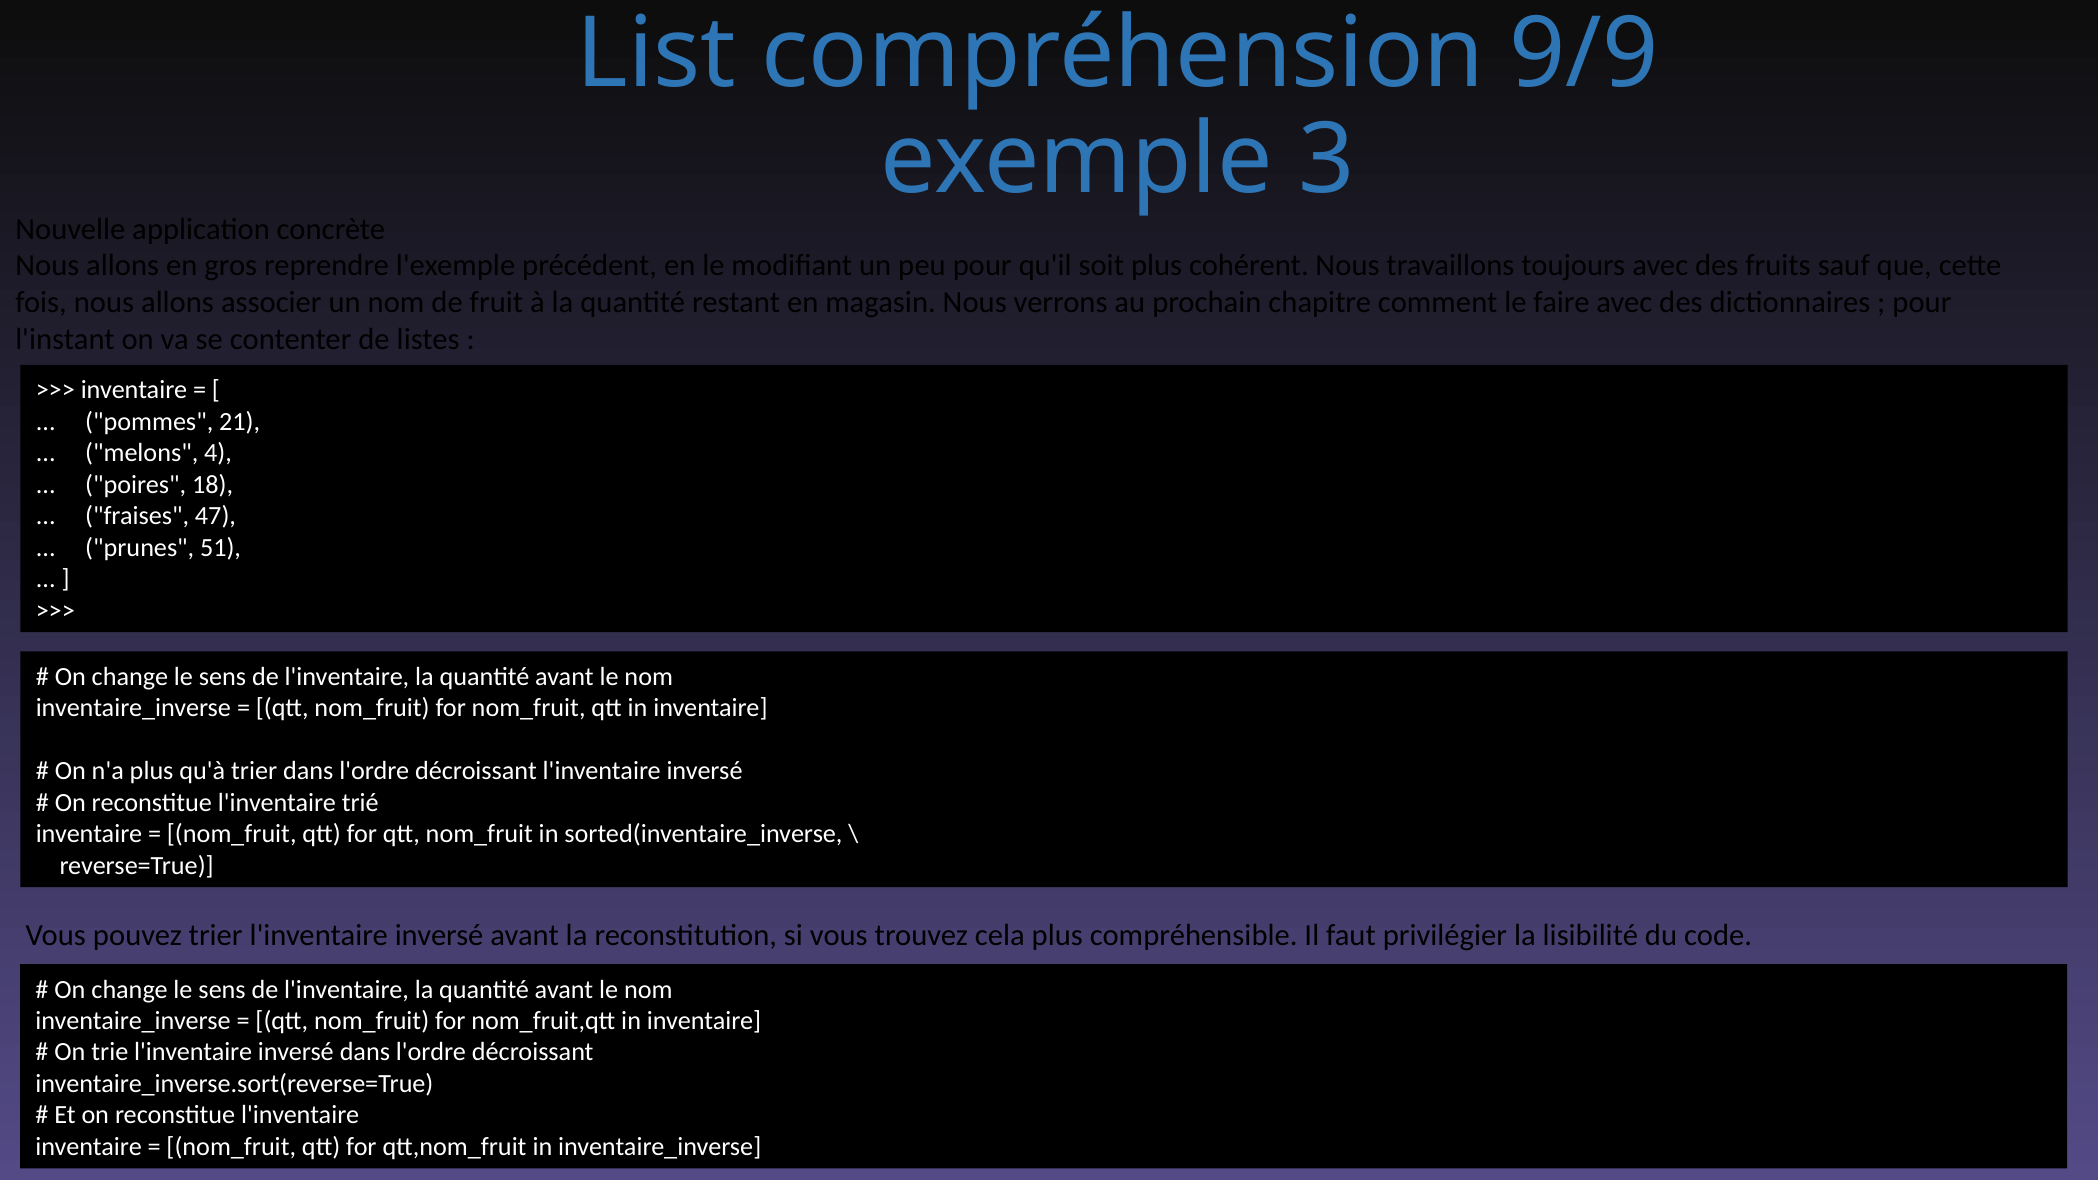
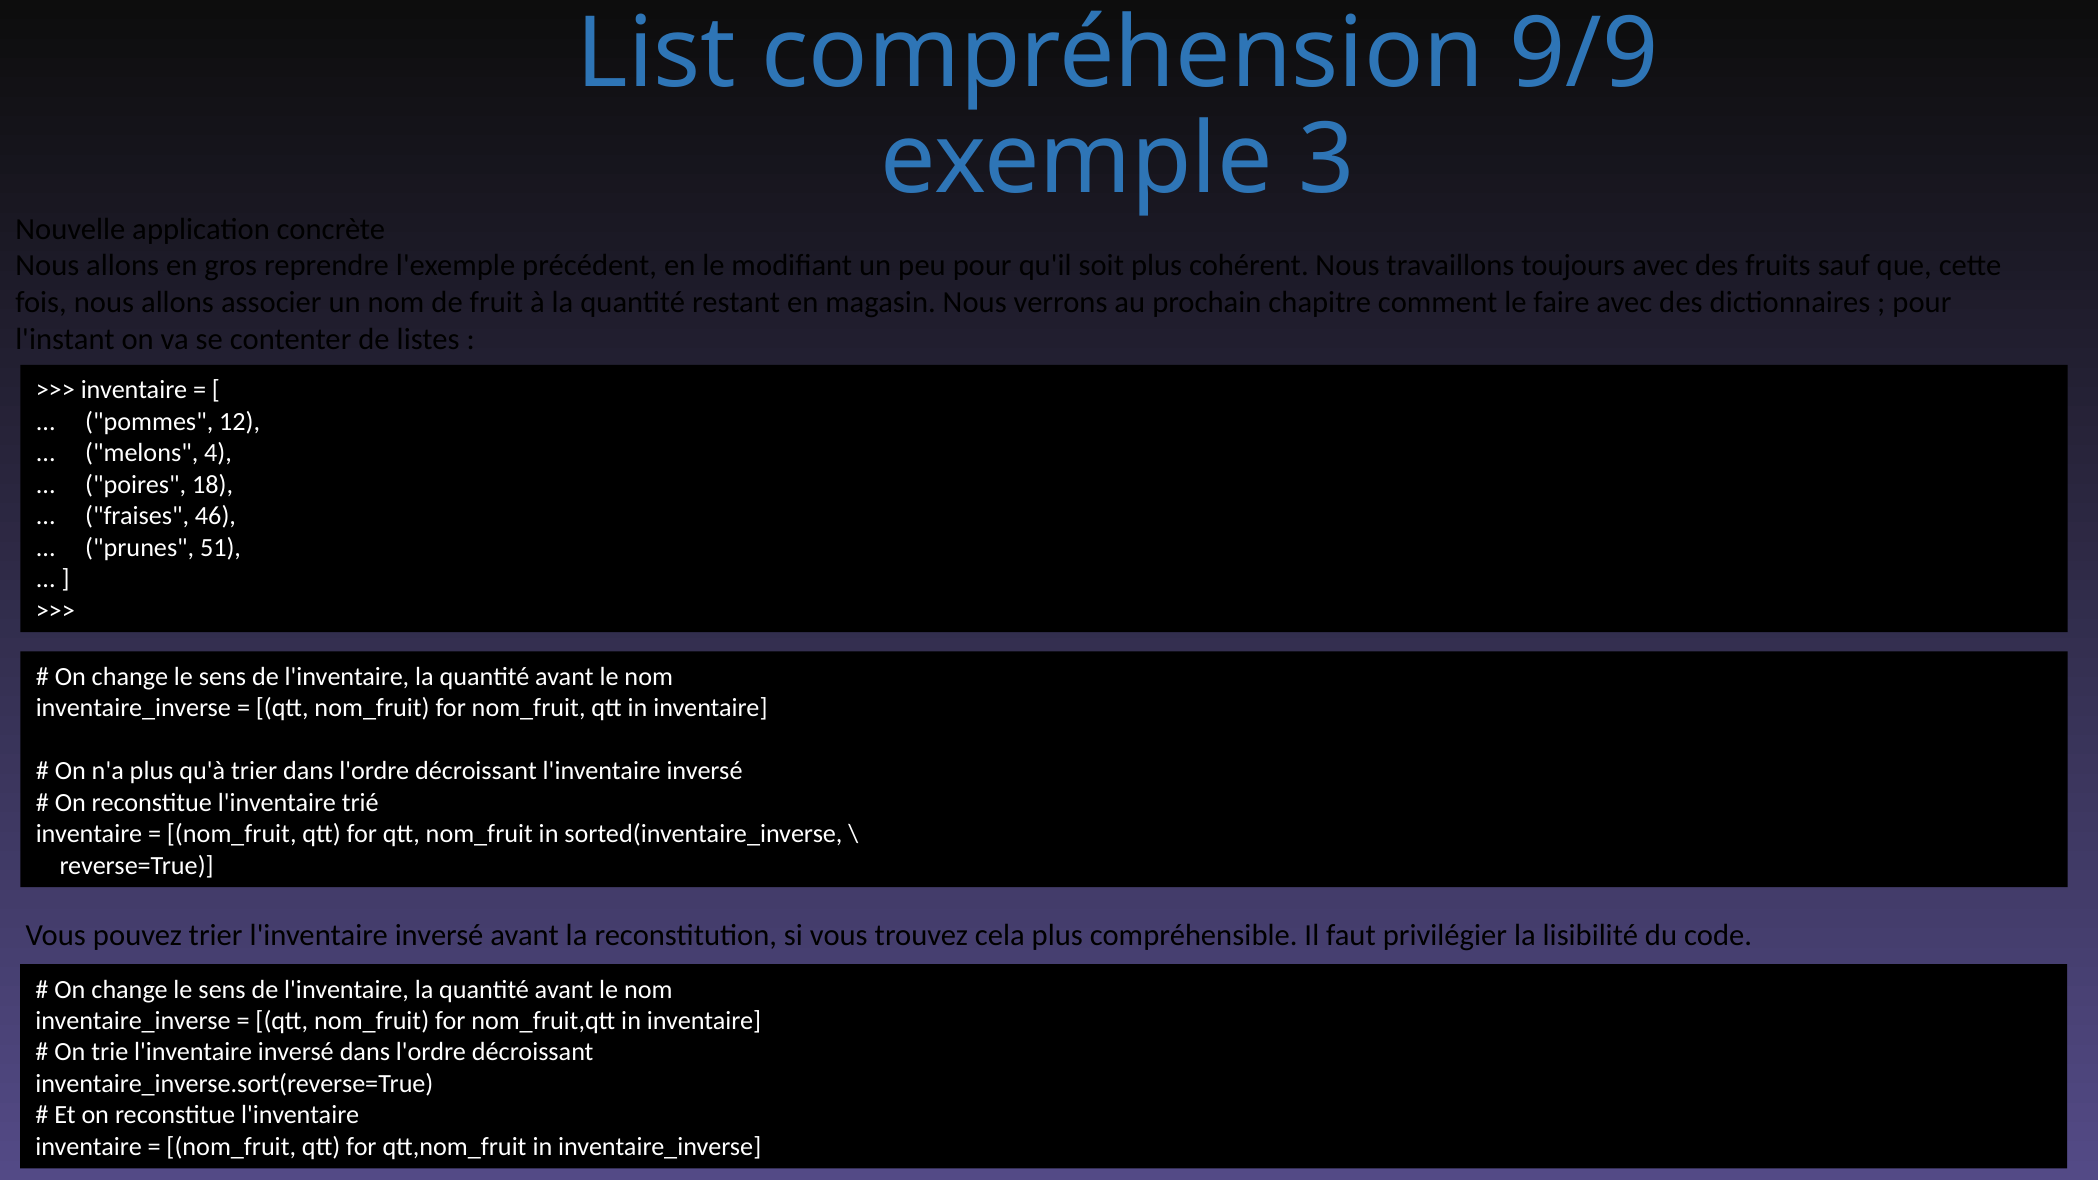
21: 21 -> 12 (240, 422)
47: 47 -> 46 (215, 516)
